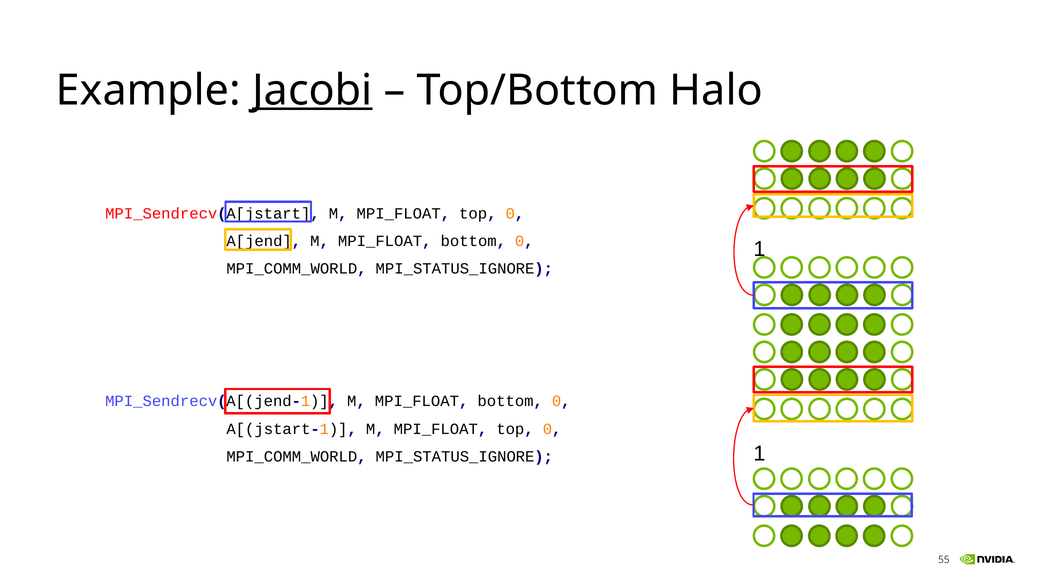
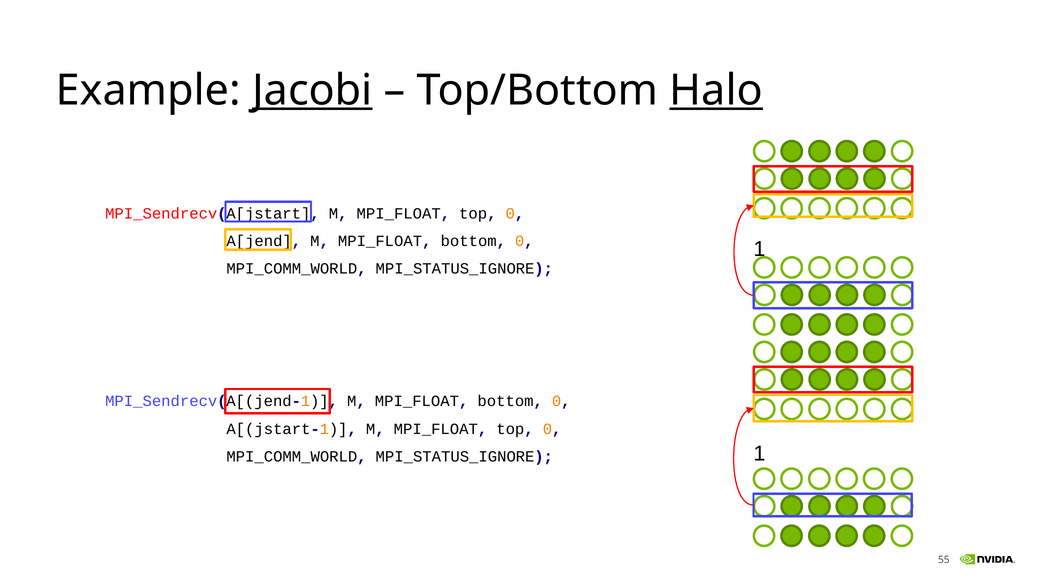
Halo underline: none -> present (716, 90)
